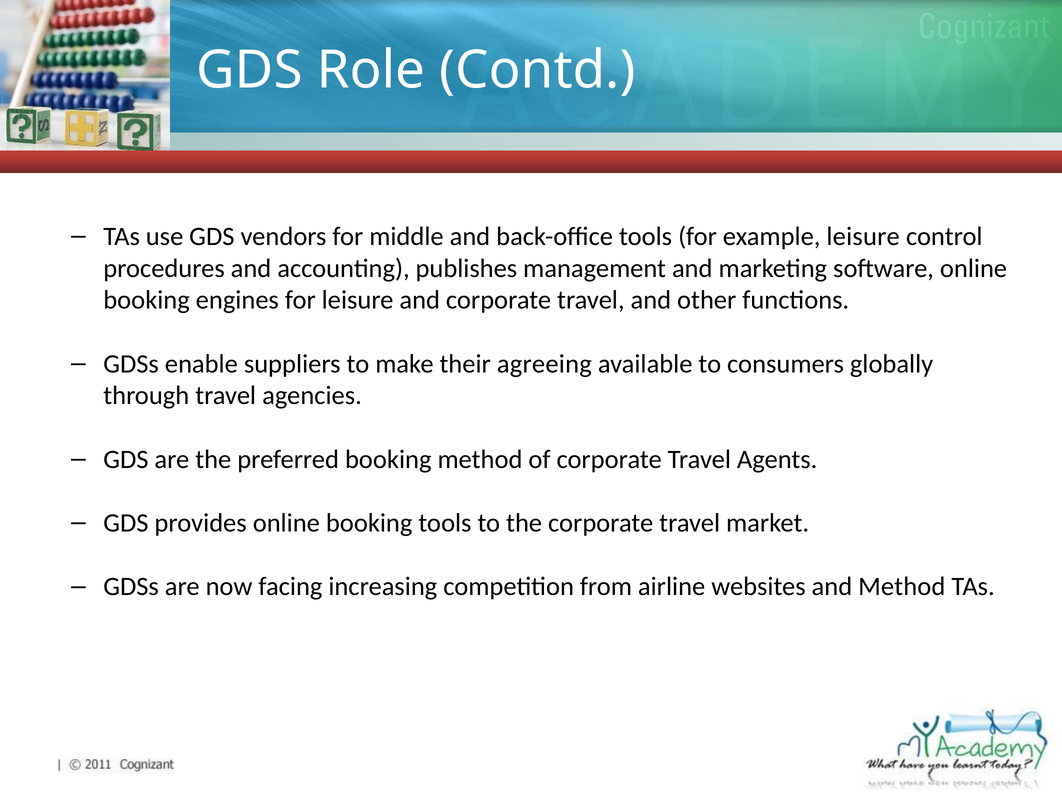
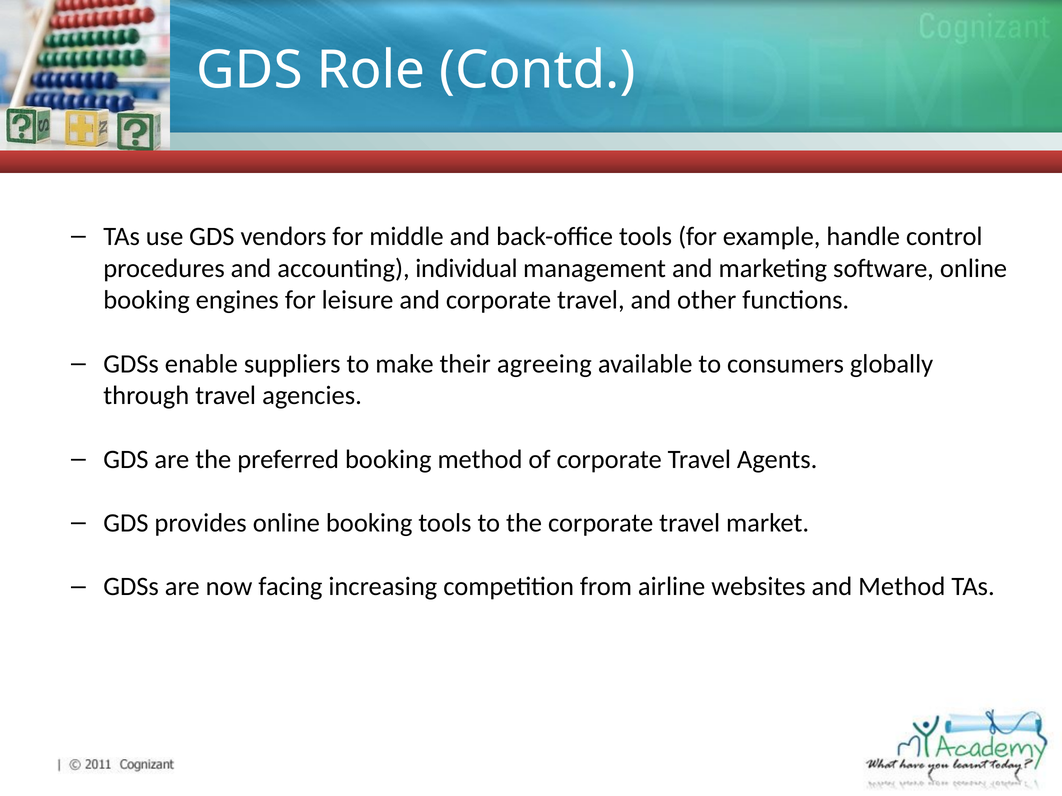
example leisure: leisure -> handle (863, 237)
publishes: publishes -> individual (466, 268)
